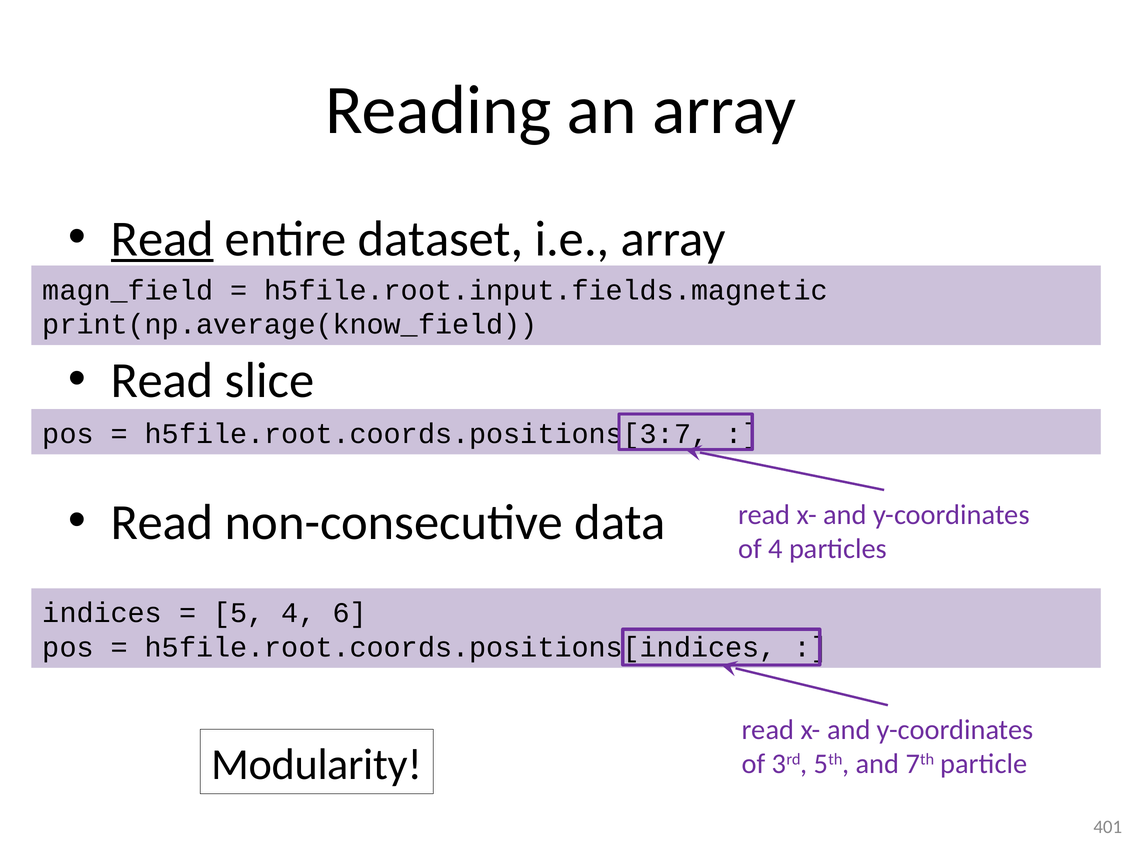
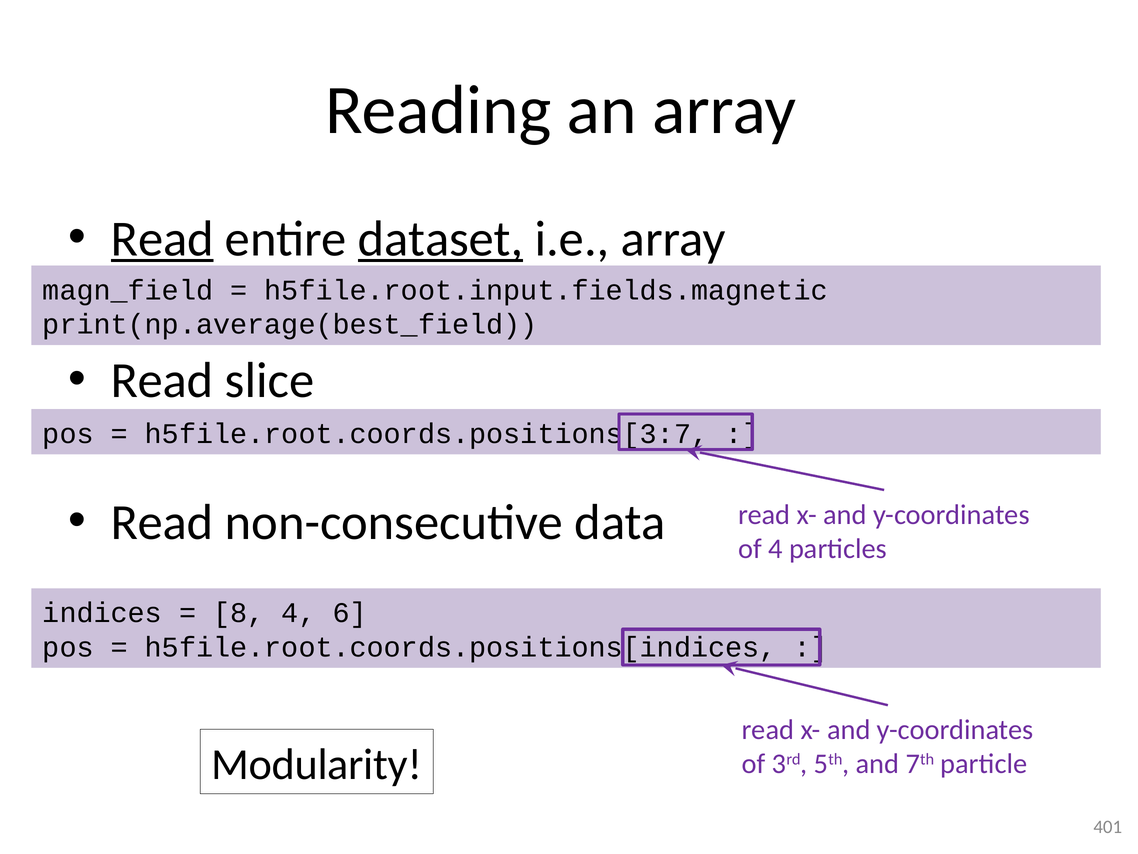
dataset underline: none -> present (441, 239)
print(np.average(know_field: print(np.average(know_field -> print(np.average(best_field (290, 324)
5: 5 -> 8 (239, 613)
